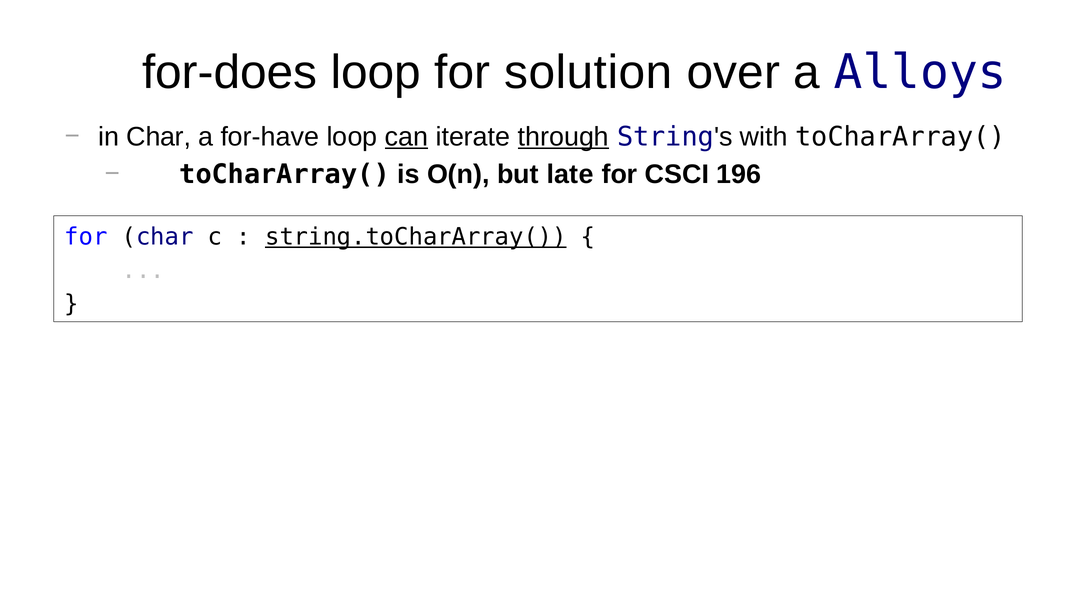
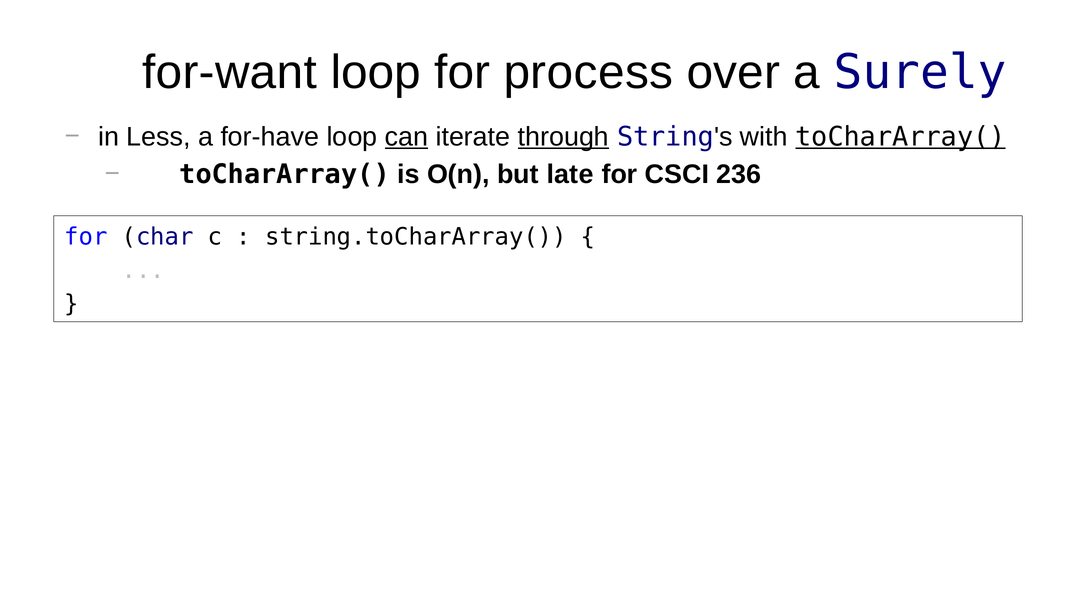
for-does: for-does -> for-want (230, 73)
solution: solution -> process (588, 73)
Alloys: Alloys -> Surely (920, 73)
in Char: Char -> Less (159, 137)
toCharArray( underline: none -> present (900, 137)
196: 196 -> 236 (739, 174)
string.toCharArray( underline: present -> none (416, 237)
